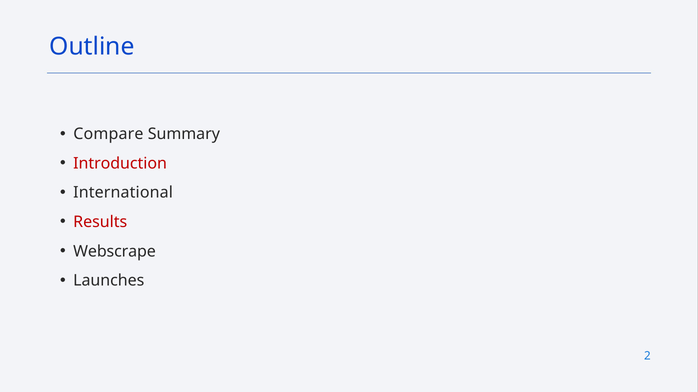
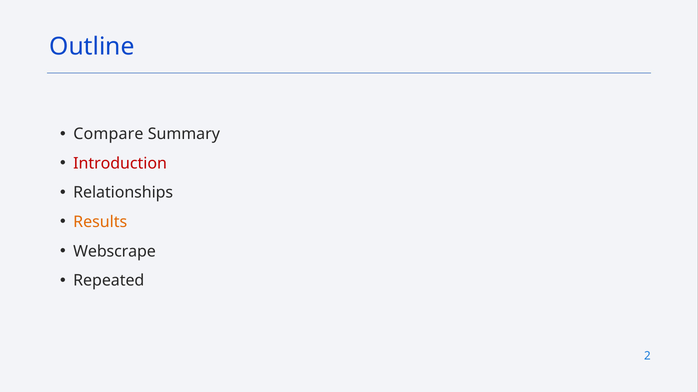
International: International -> Relationships (123, 193)
Results colour: red -> orange (100, 222)
Launches: Launches -> Repeated (109, 281)
